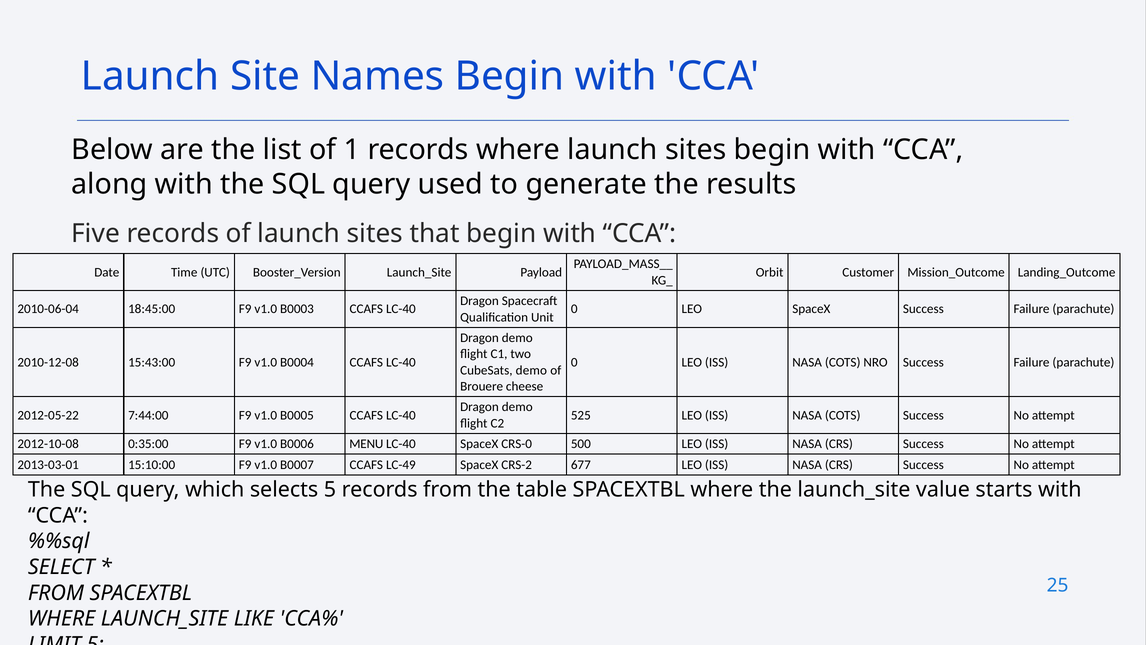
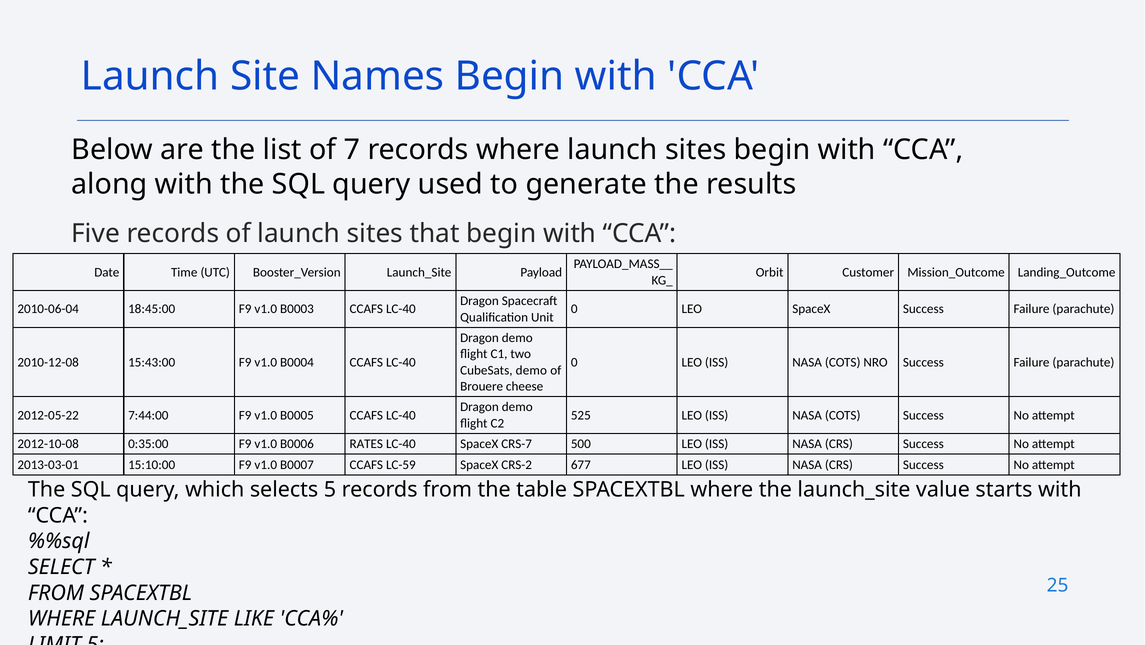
1: 1 -> 7 (352, 150)
MENU: MENU -> RATES (366, 444)
CRS-0: CRS-0 -> CRS-7 (517, 444)
LC-49: LC-49 -> LC-59 (401, 464)
